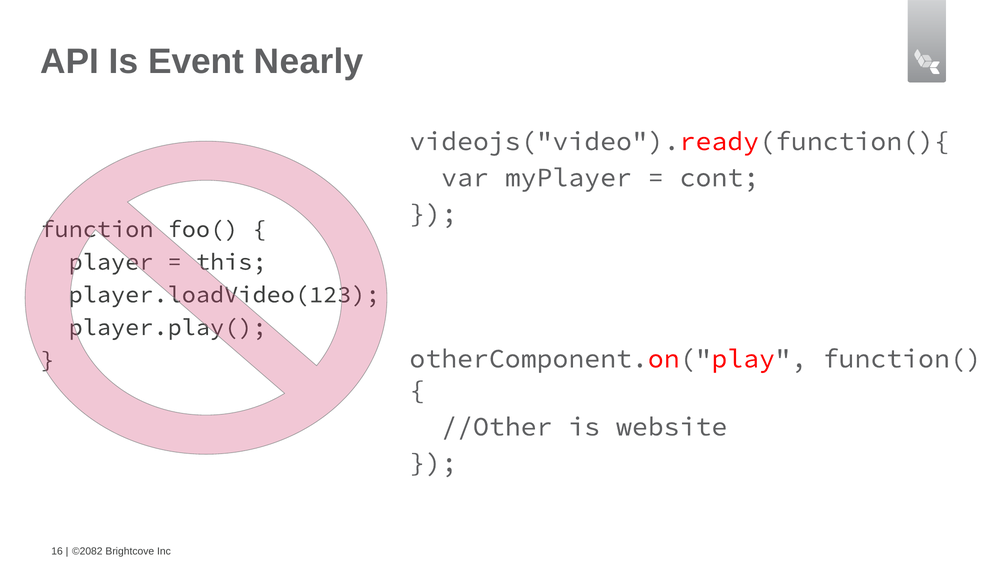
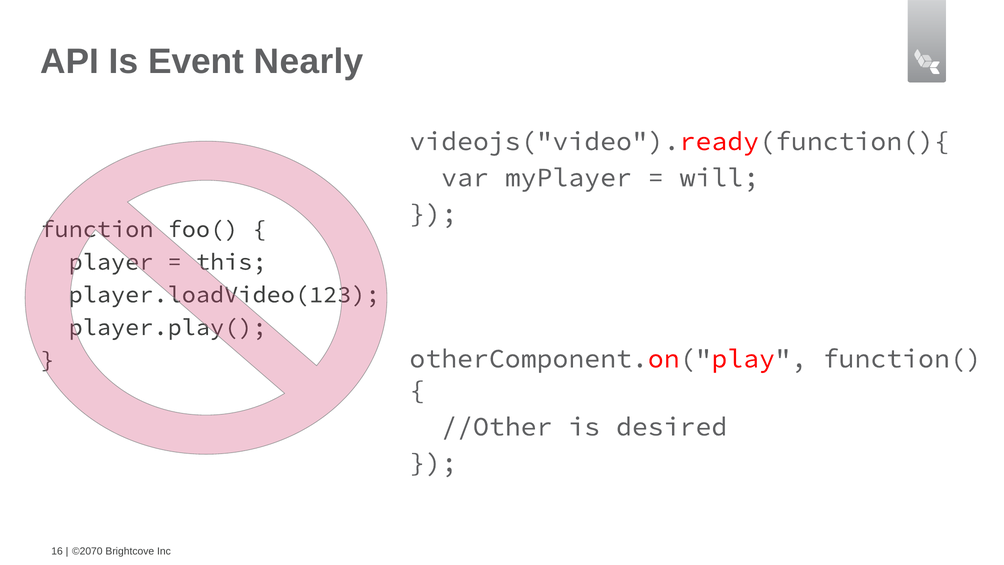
cont: cont -> will (719, 177)
website: website -> desired (672, 427)
©2082: ©2082 -> ©2070 (87, 551)
